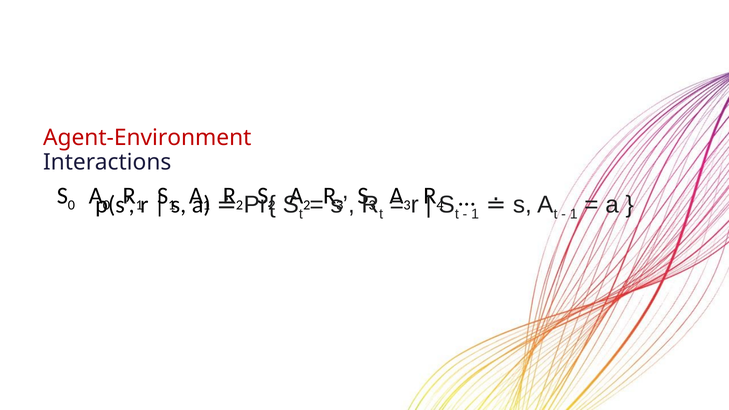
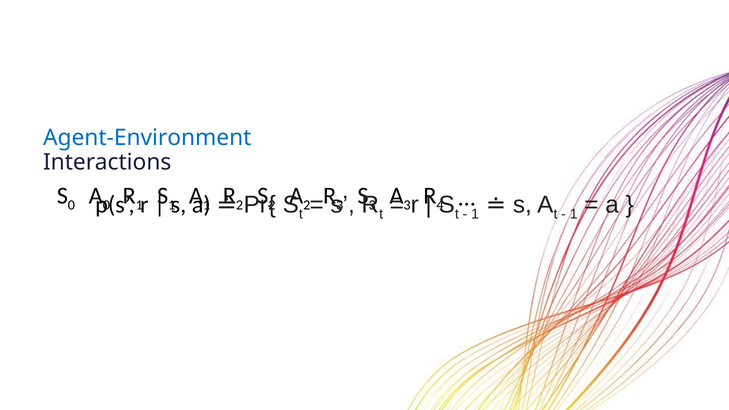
Agent-Environment colour: red -> blue (147, 138)
